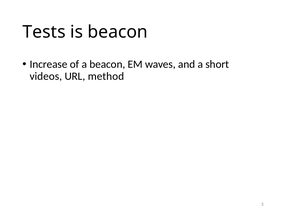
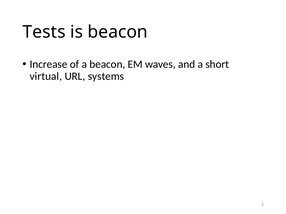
videos: videos -> virtual (46, 76)
method: method -> systems (106, 76)
